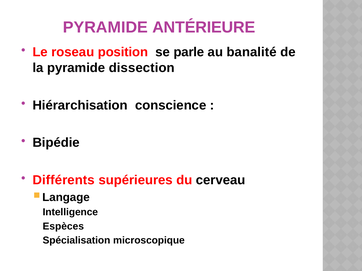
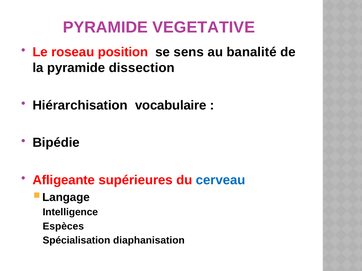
ANTÉRIEURE: ANTÉRIEURE -> VEGETATIVE (204, 27)
parle: parle -> sens (189, 52)
conscience: conscience -> vocabulaire (171, 105)
Différents: Différents -> Afligeante (64, 180)
cerveau colour: black -> blue (221, 180)
microscopique: microscopique -> diaphanisation (149, 241)
